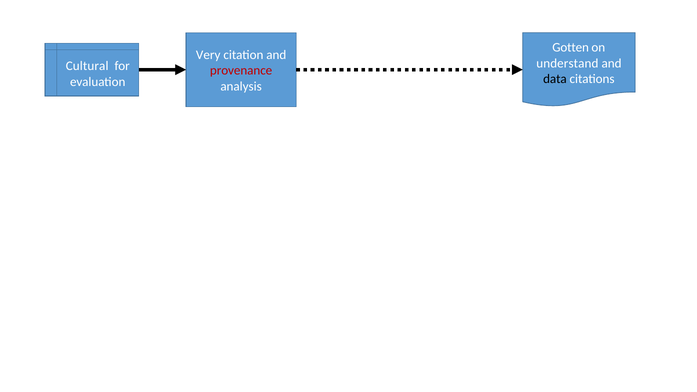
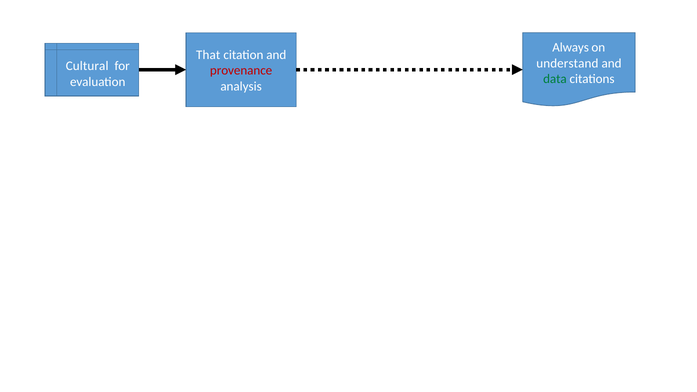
Gotten: Gotten -> Always (571, 48)
Very: Very -> That (208, 55)
data colour: black -> green (555, 79)
